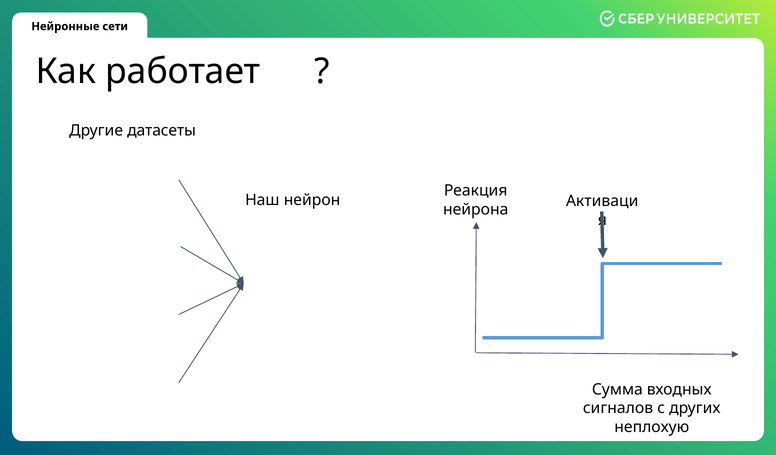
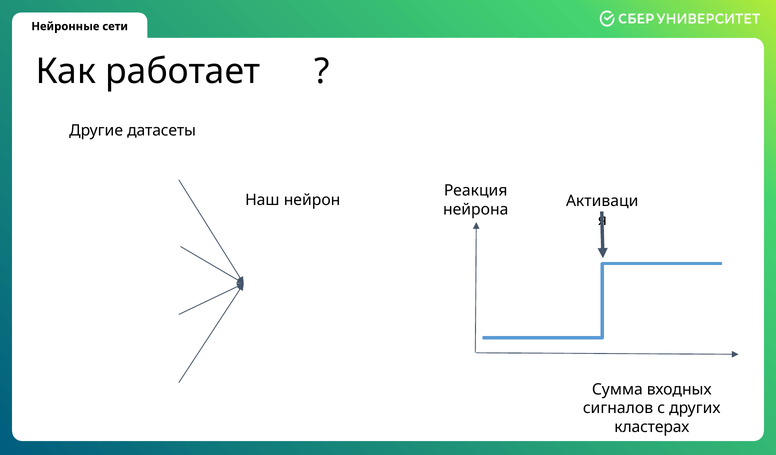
неплохую: неплохую -> кластерах (652, 427)
